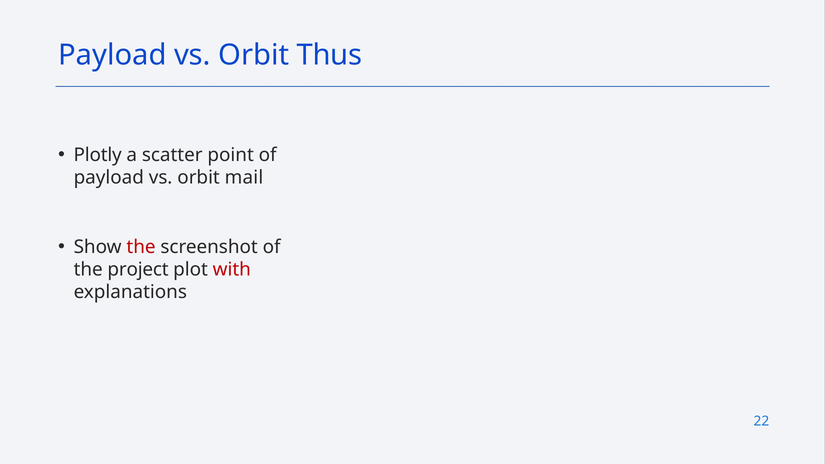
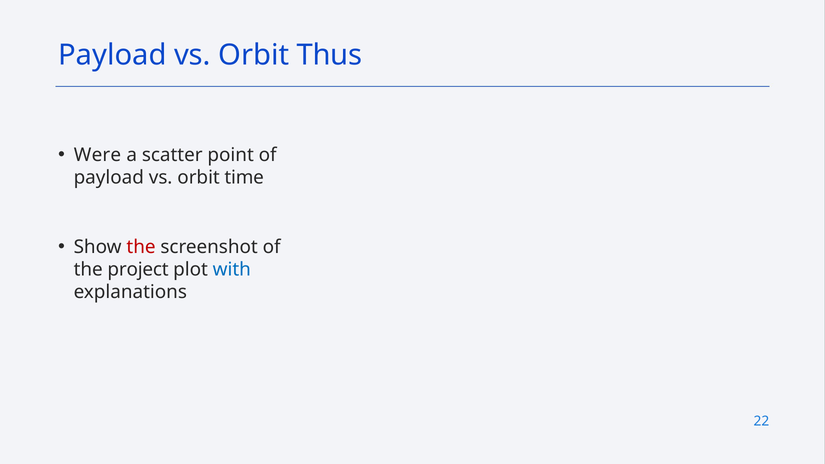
Plotly: Plotly -> Were (98, 155)
mail: mail -> time (244, 178)
with colour: red -> blue (232, 270)
